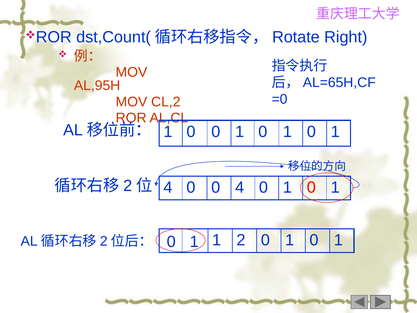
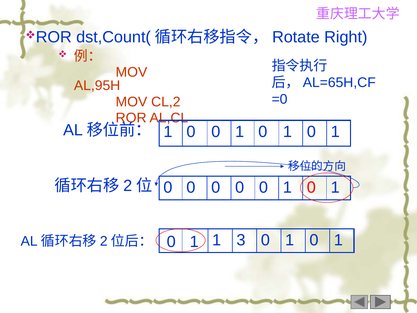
4: 4 -> 0 (168, 187)
4: 4 -> 0 (240, 187)
1 2: 2 -> 3 (241, 240)
